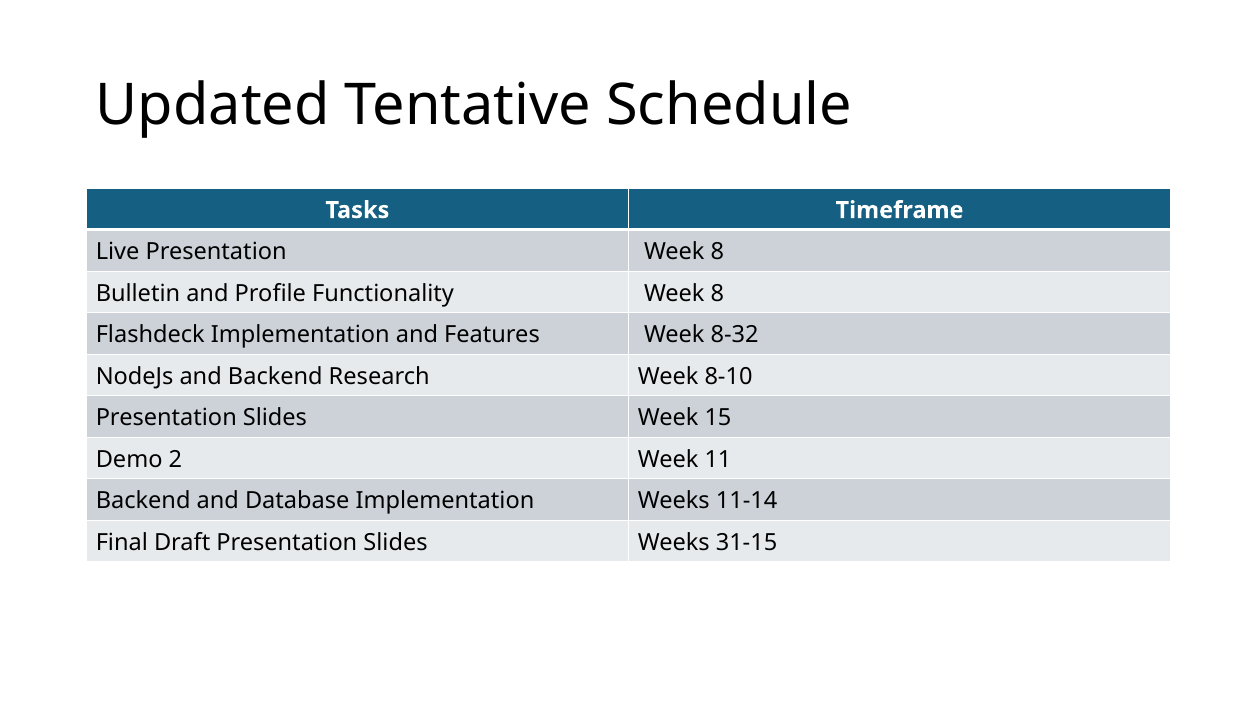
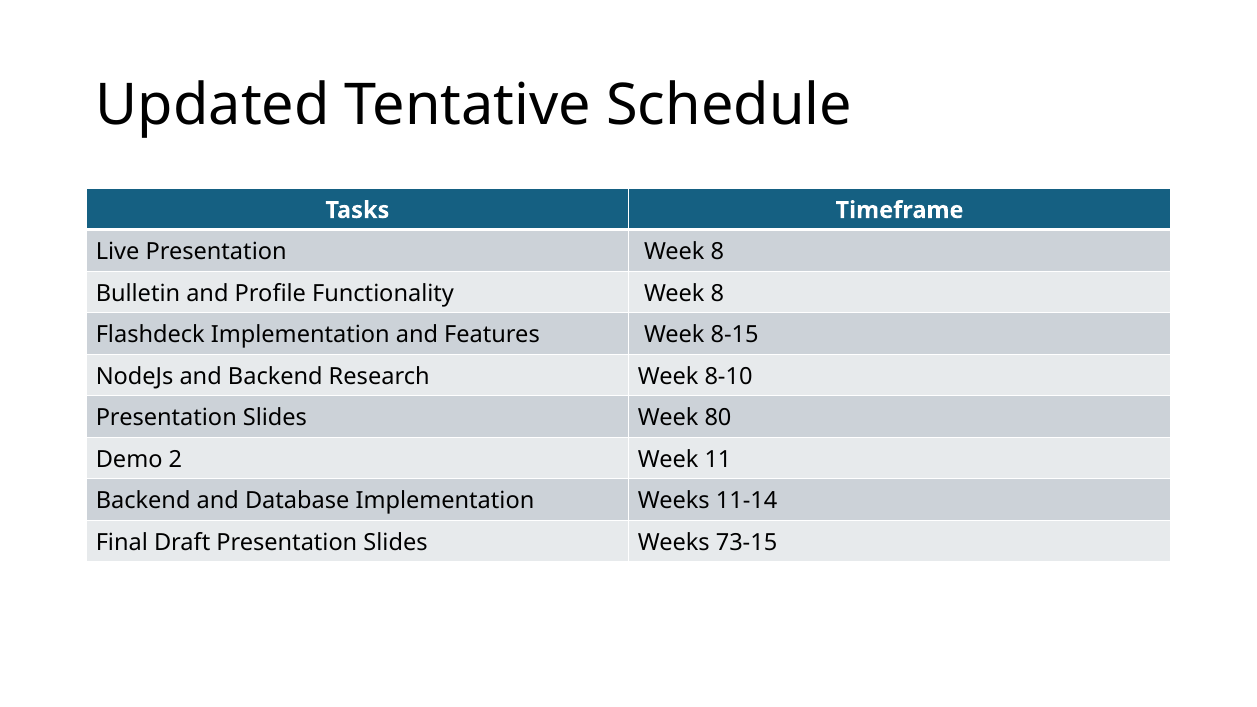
8-32: 8-32 -> 8-15 (735, 335)
15: 15 -> 80 (718, 418)
31-15: 31-15 -> 73-15 (747, 543)
